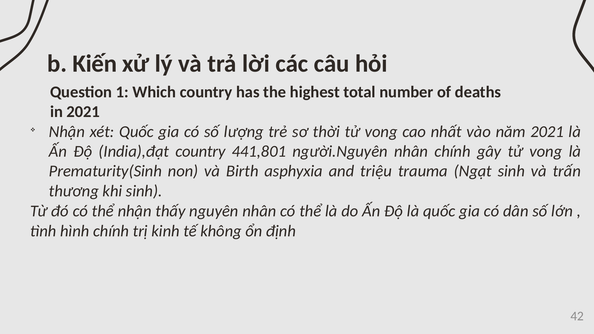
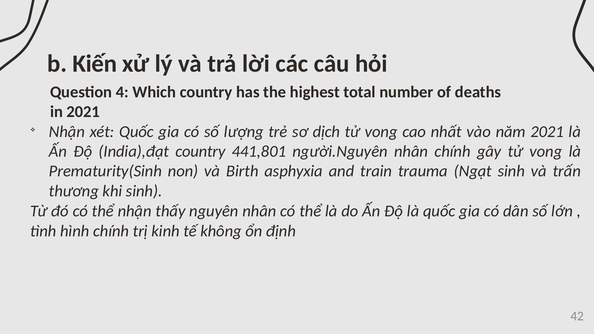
1: 1 -> 4 (122, 92)
thời: thời -> dịch (326, 132)
triệu: triệu -> train (376, 171)
